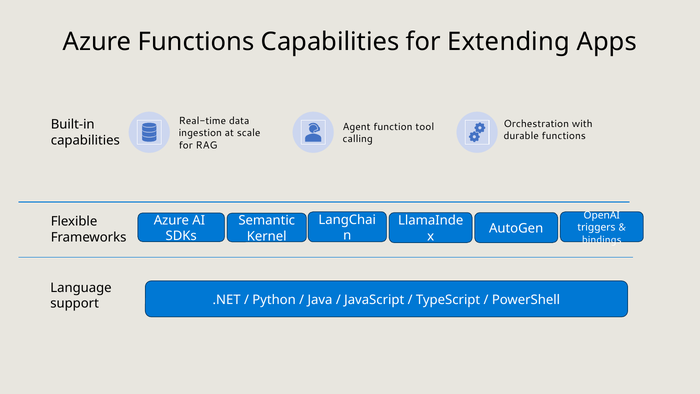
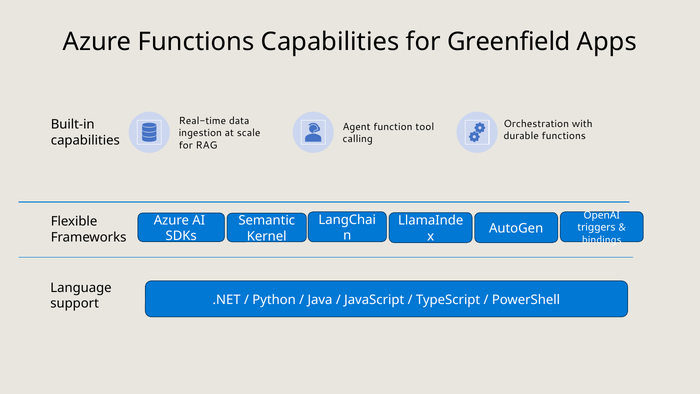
Extending: Extending -> Greenfield (509, 42)
